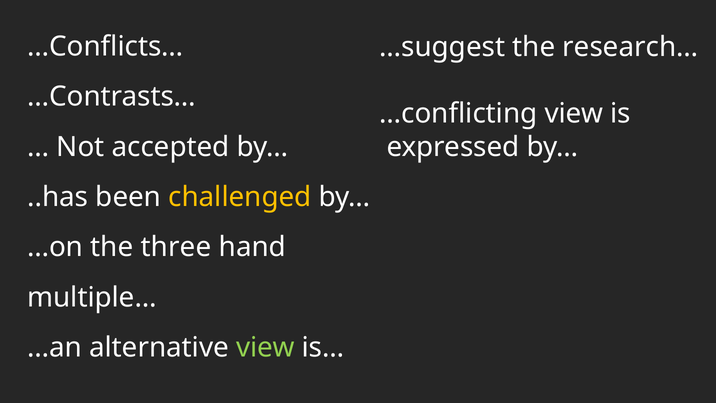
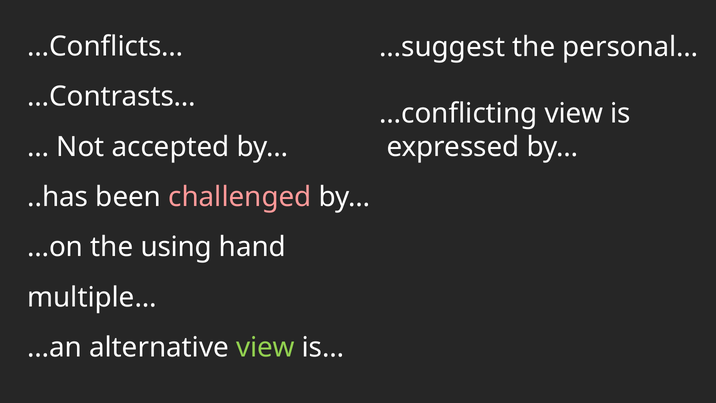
research…: research… -> personal… (630, 47)
challenged colour: yellow -> pink (240, 197)
three: three -> using (176, 247)
